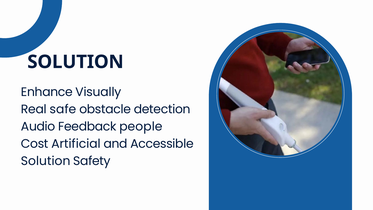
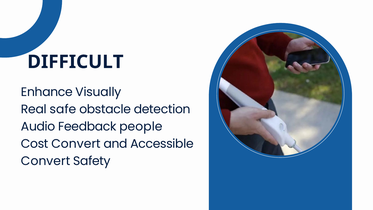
SOLUTION: SOLUTION -> DIFFICULT (75, 62)
Cost Artificial: Artificial -> Convert (76, 144)
Solution: Solution -> Convert (46, 161)
